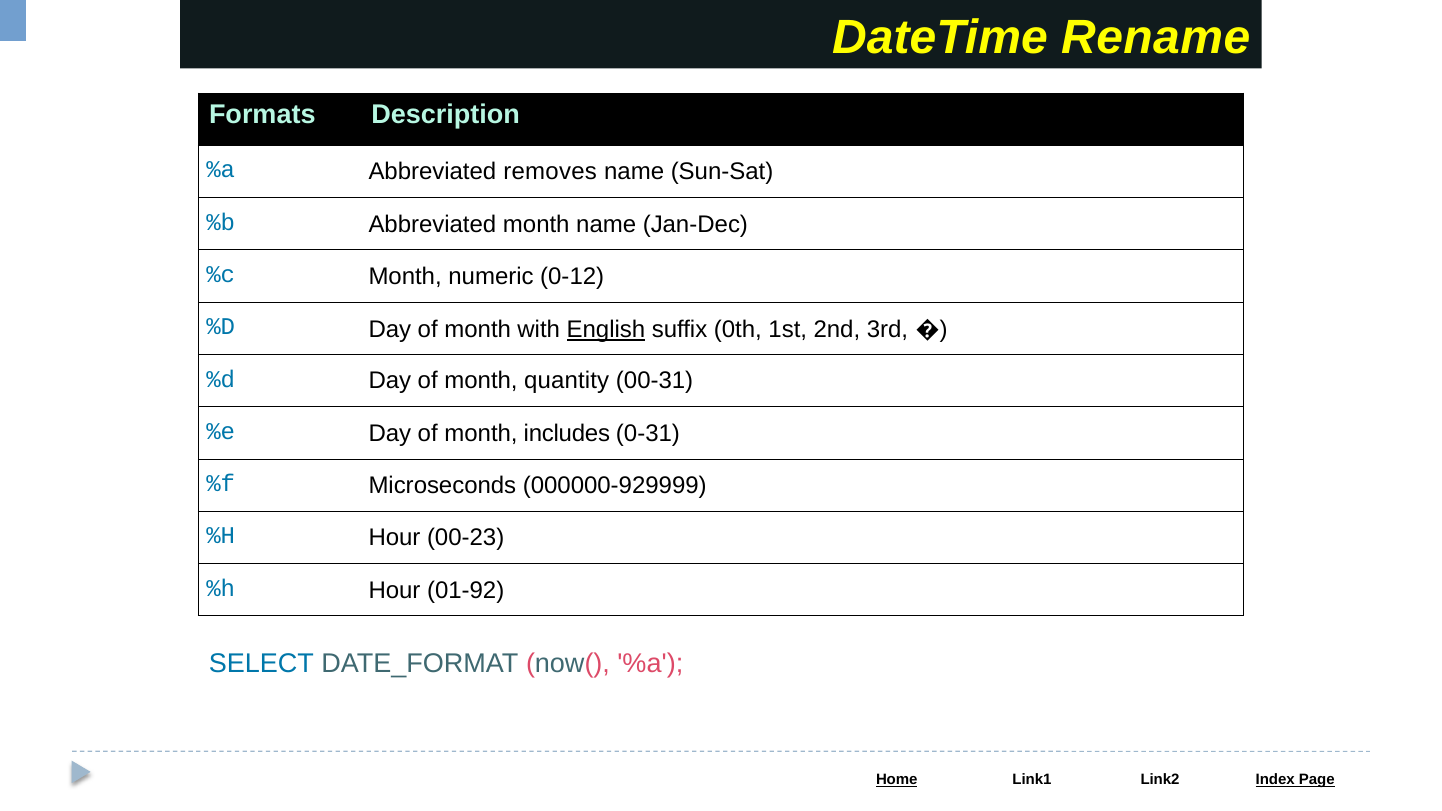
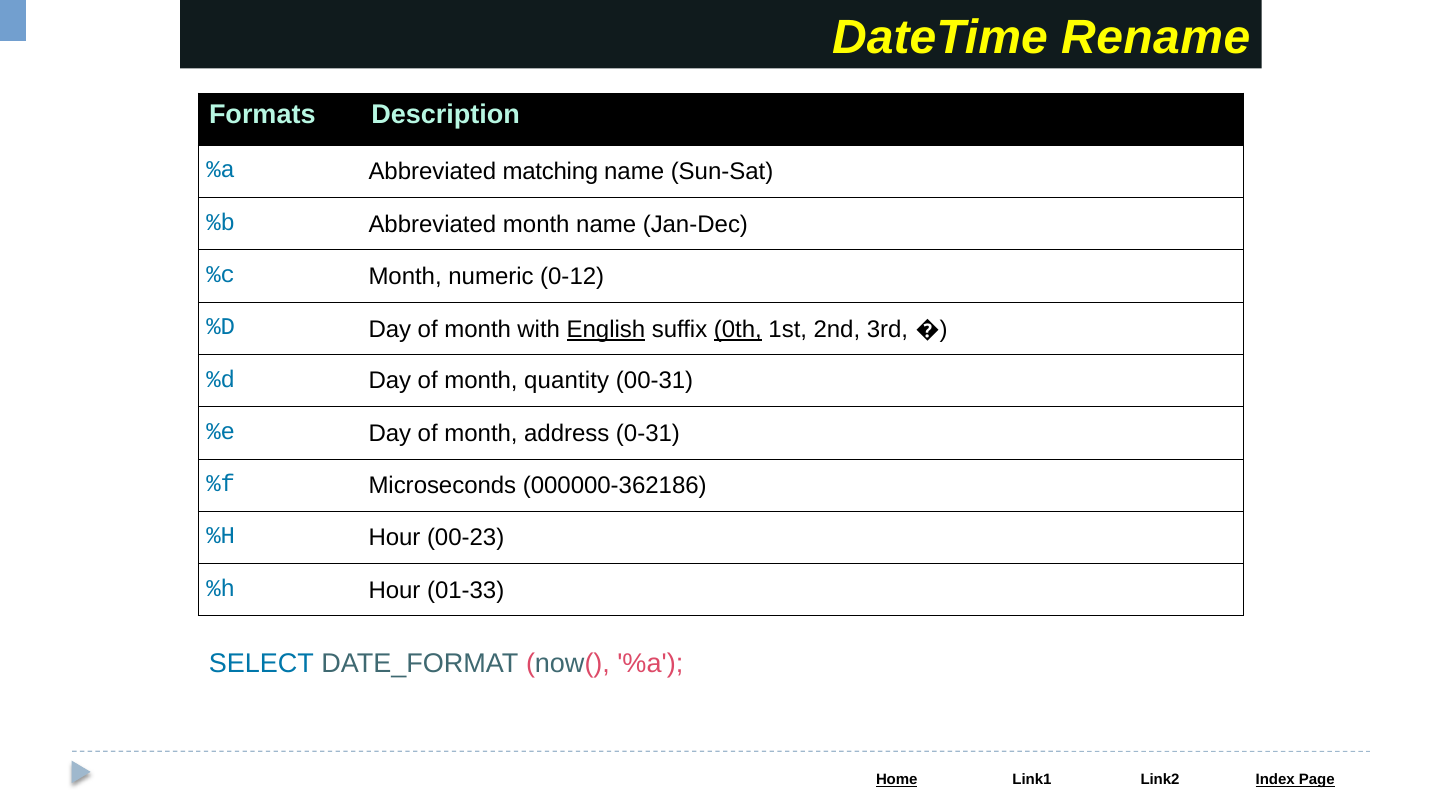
removes: removes -> matching (550, 172)
0th underline: none -> present (738, 330)
includes: includes -> address (567, 433)
000000-929999: 000000-929999 -> 000000-362186 (615, 486)
01-92: 01-92 -> 01-33 (466, 590)
